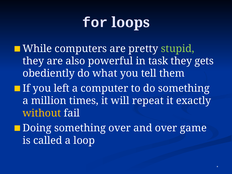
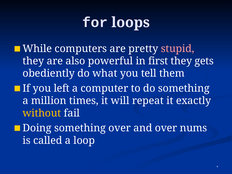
stupid colour: light green -> pink (178, 49)
task: task -> first (158, 61)
game: game -> nums (193, 128)
